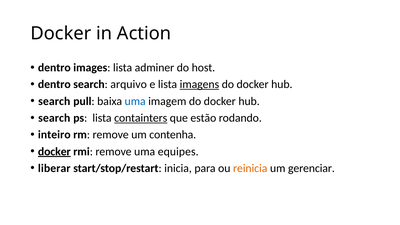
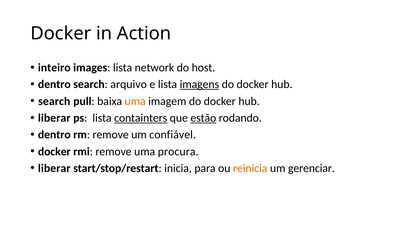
dentro: dentro -> inteiro (54, 68)
adminer: adminer -> network (154, 68)
uma colour: blue -> orange (135, 101)
search: search -> liberar (54, 118)
estão underline: none -> present (203, 118)
inteiro: inteiro -> dentro (54, 135)
contenha: contenha -> confiável (173, 135)
docker underline: present -> none (54, 151)
equipes: equipes -> procura (178, 151)
